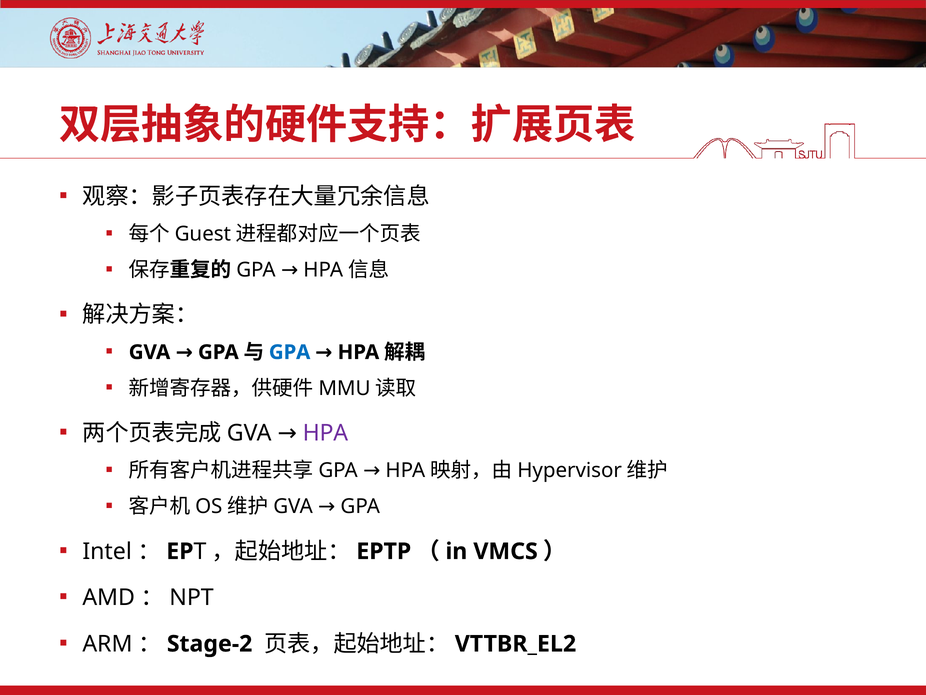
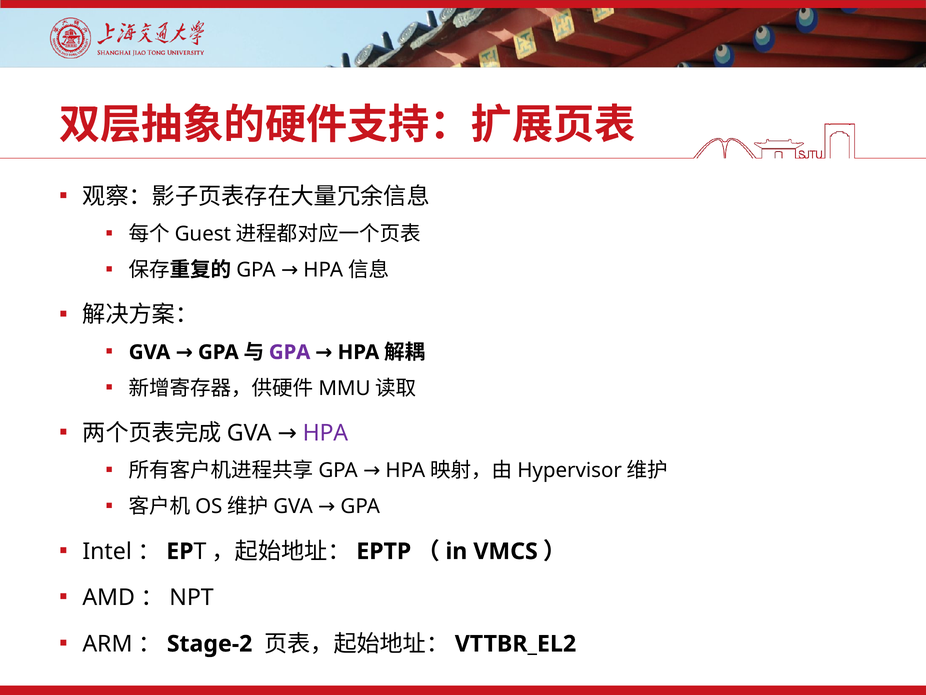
GPA colour: blue -> purple (290, 352)
